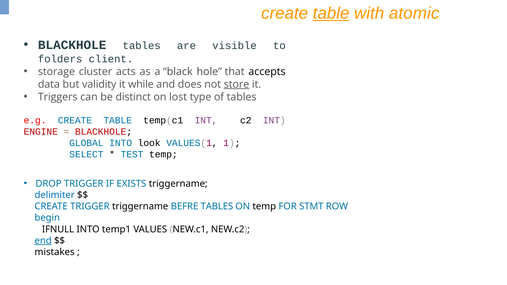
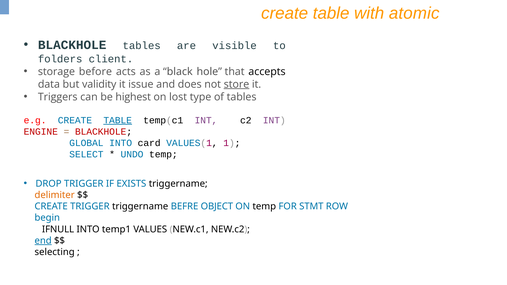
table underline: present -> none (331, 13)
cluster: cluster -> before (95, 72)
while: while -> issue (141, 84)
distinct: distinct -> highest (133, 97)
TABLE underline: none -> present (118, 120)
look: look -> card (149, 143)
TEST: TEST -> UNDO (132, 155)
delimiter colour: blue -> orange (55, 195)
BEFRE TABLES: TABLES -> OBJECT (217, 207)
mistakes: mistakes -> selecting (55, 252)
